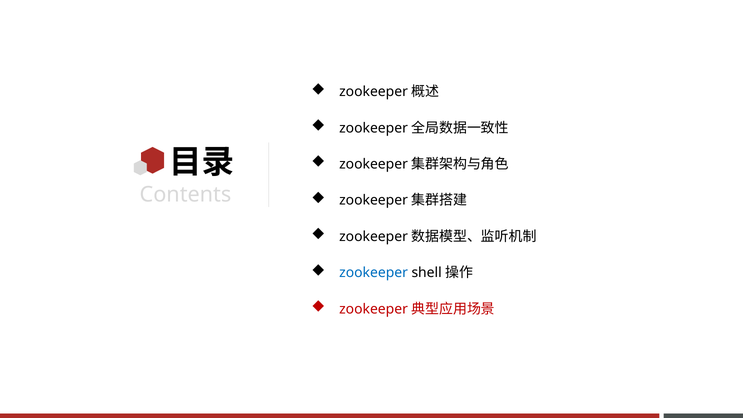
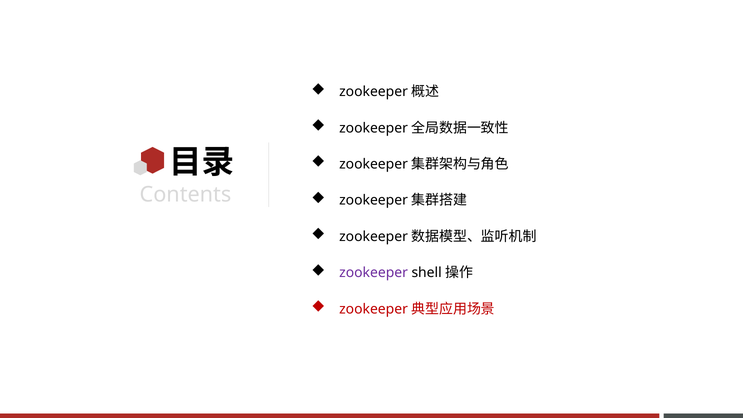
zookeeper colour: blue -> purple (374, 273)
